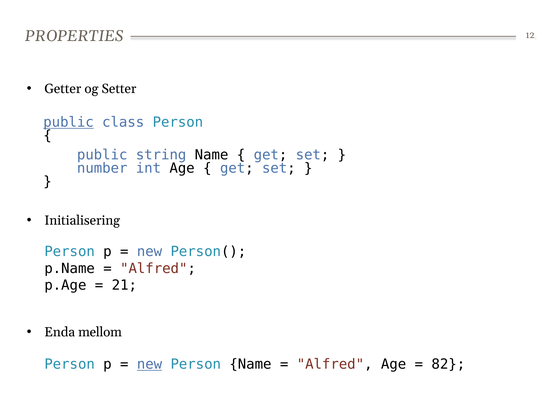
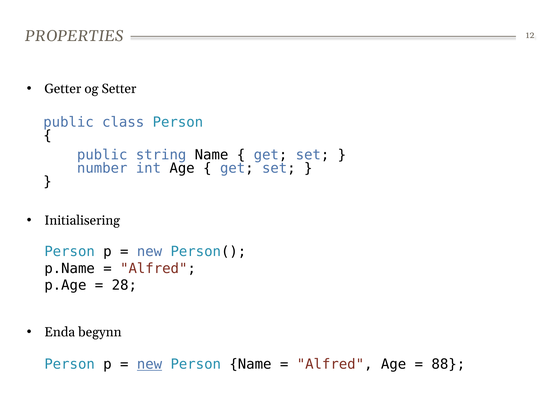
public underline: present -> none (69, 122)
21: 21 -> 28 (124, 285)
mellom: mellom -> begynn (100, 332)
82: 82 -> 88 (448, 364)
